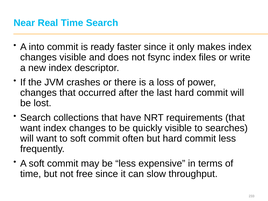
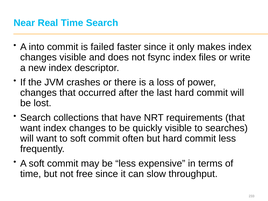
ready: ready -> failed (102, 47)
